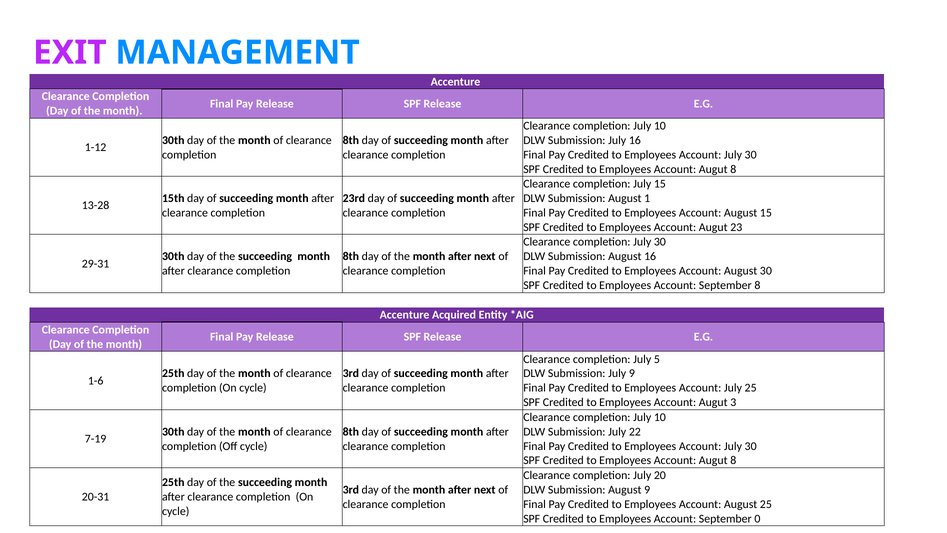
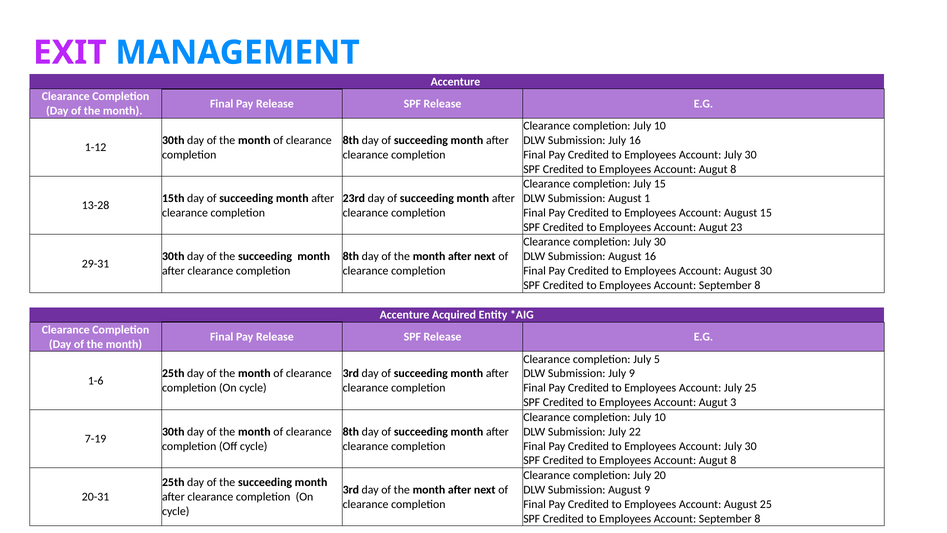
0: 0 -> 8 (757, 519)
